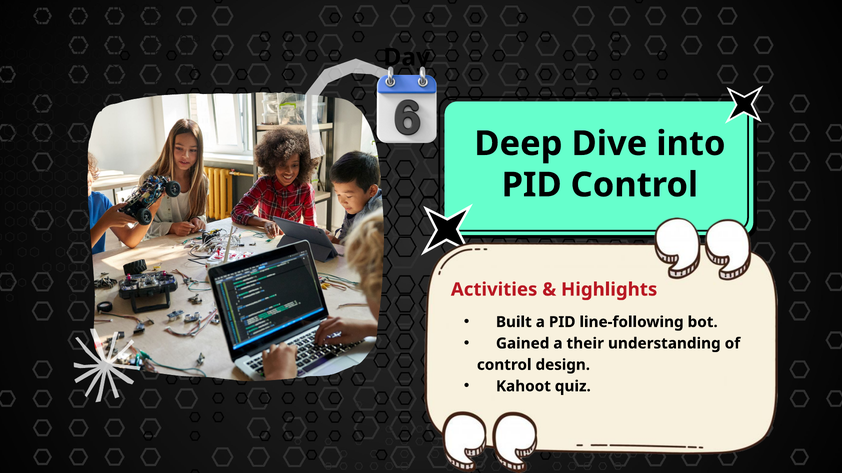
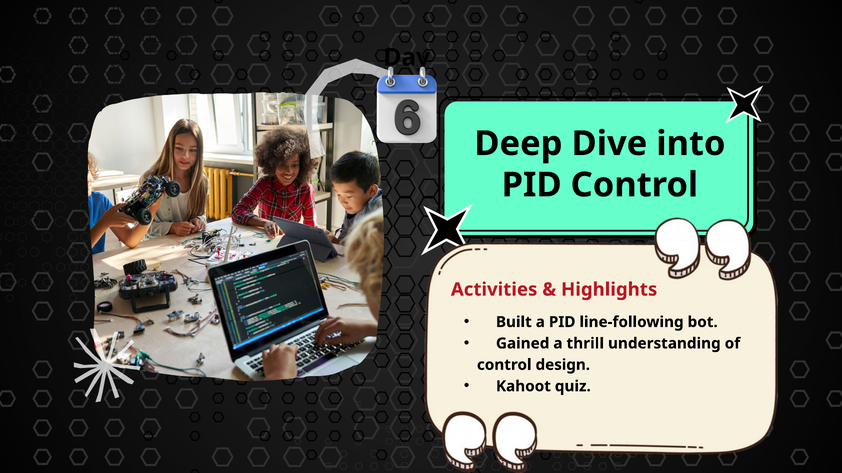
their: their -> thrill (585, 344)
